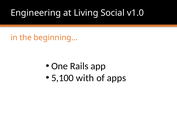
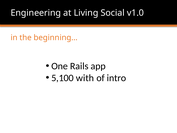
apps: apps -> intro (116, 78)
